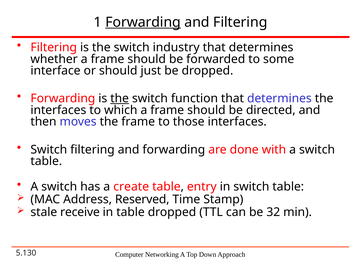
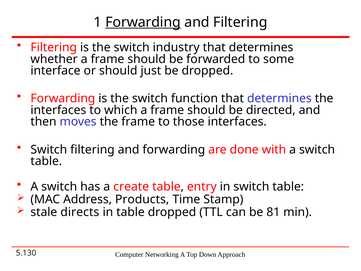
the underline: present -> none (120, 98)
Reserved: Reserved -> Products (142, 199)
receive: receive -> directs (80, 212)
32: 32 -> 81 (273, 212)
